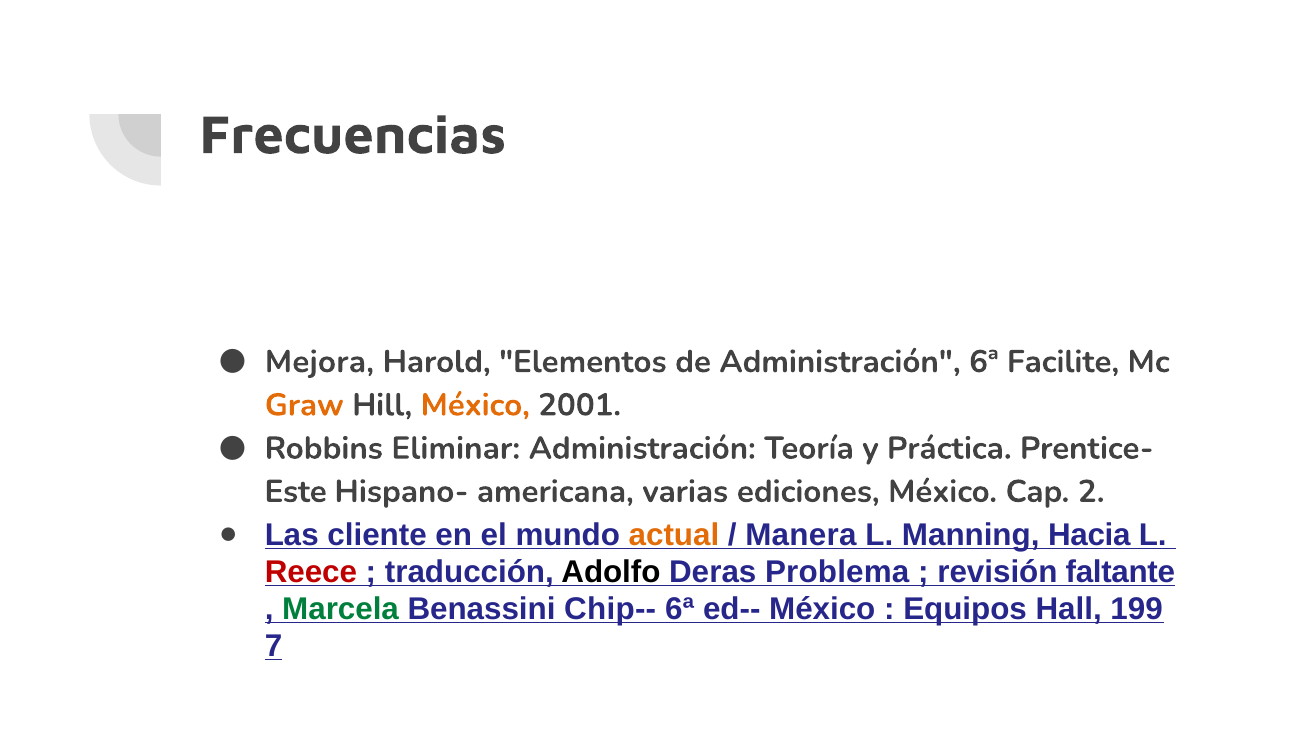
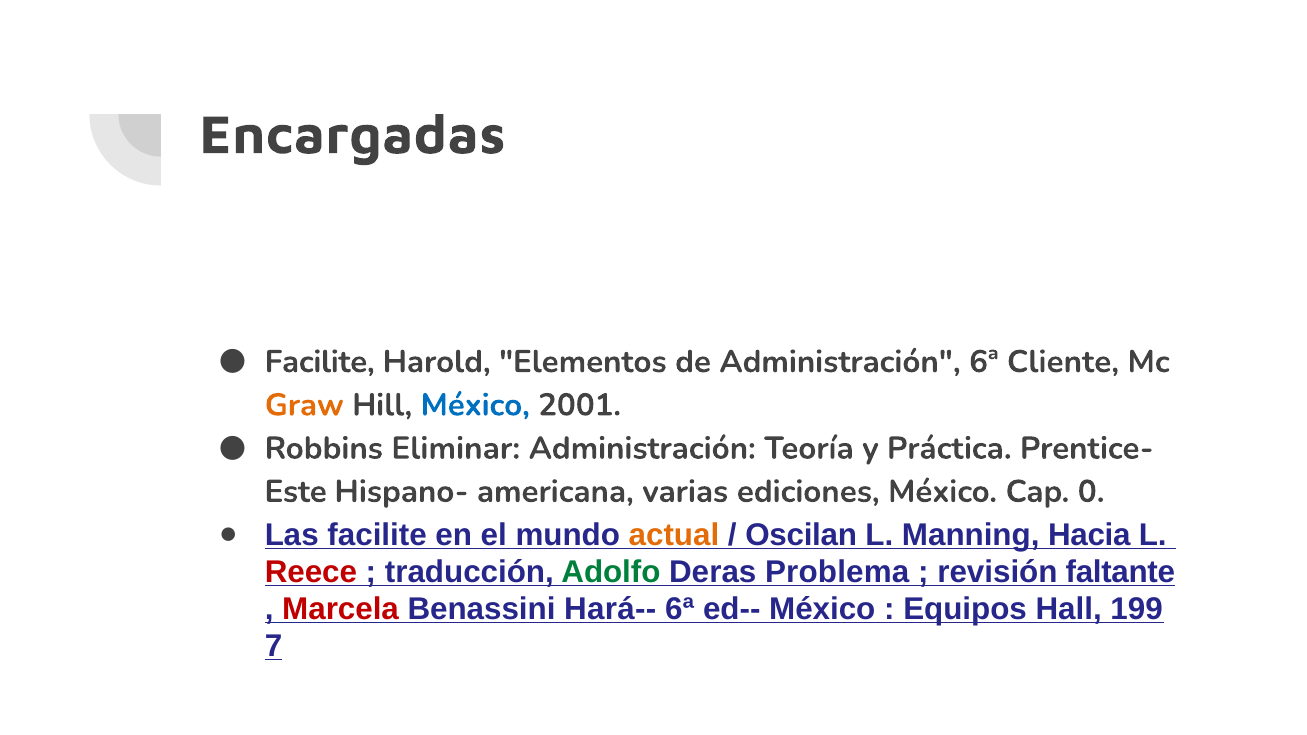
Frecuencias: Frecuencias -> Encargadas (352, 135)
Mejora: Mejora -> Facilite (320, 362)
Facilite: Facilite -> Cliente (1063, 362)
México colour: orange -> blue (475, 405)
2: 2 -> 0 (1091, 492)
Las cliente: cliente -> facilite (377, 535)
Manera: Manera -> Oscilan (801, 535)
Adolfo colour: black -> green (611, 572)
Marcela colour: green -> red (341, 609)
Chip--: Chip-- -> Hará-- (610, 609)
